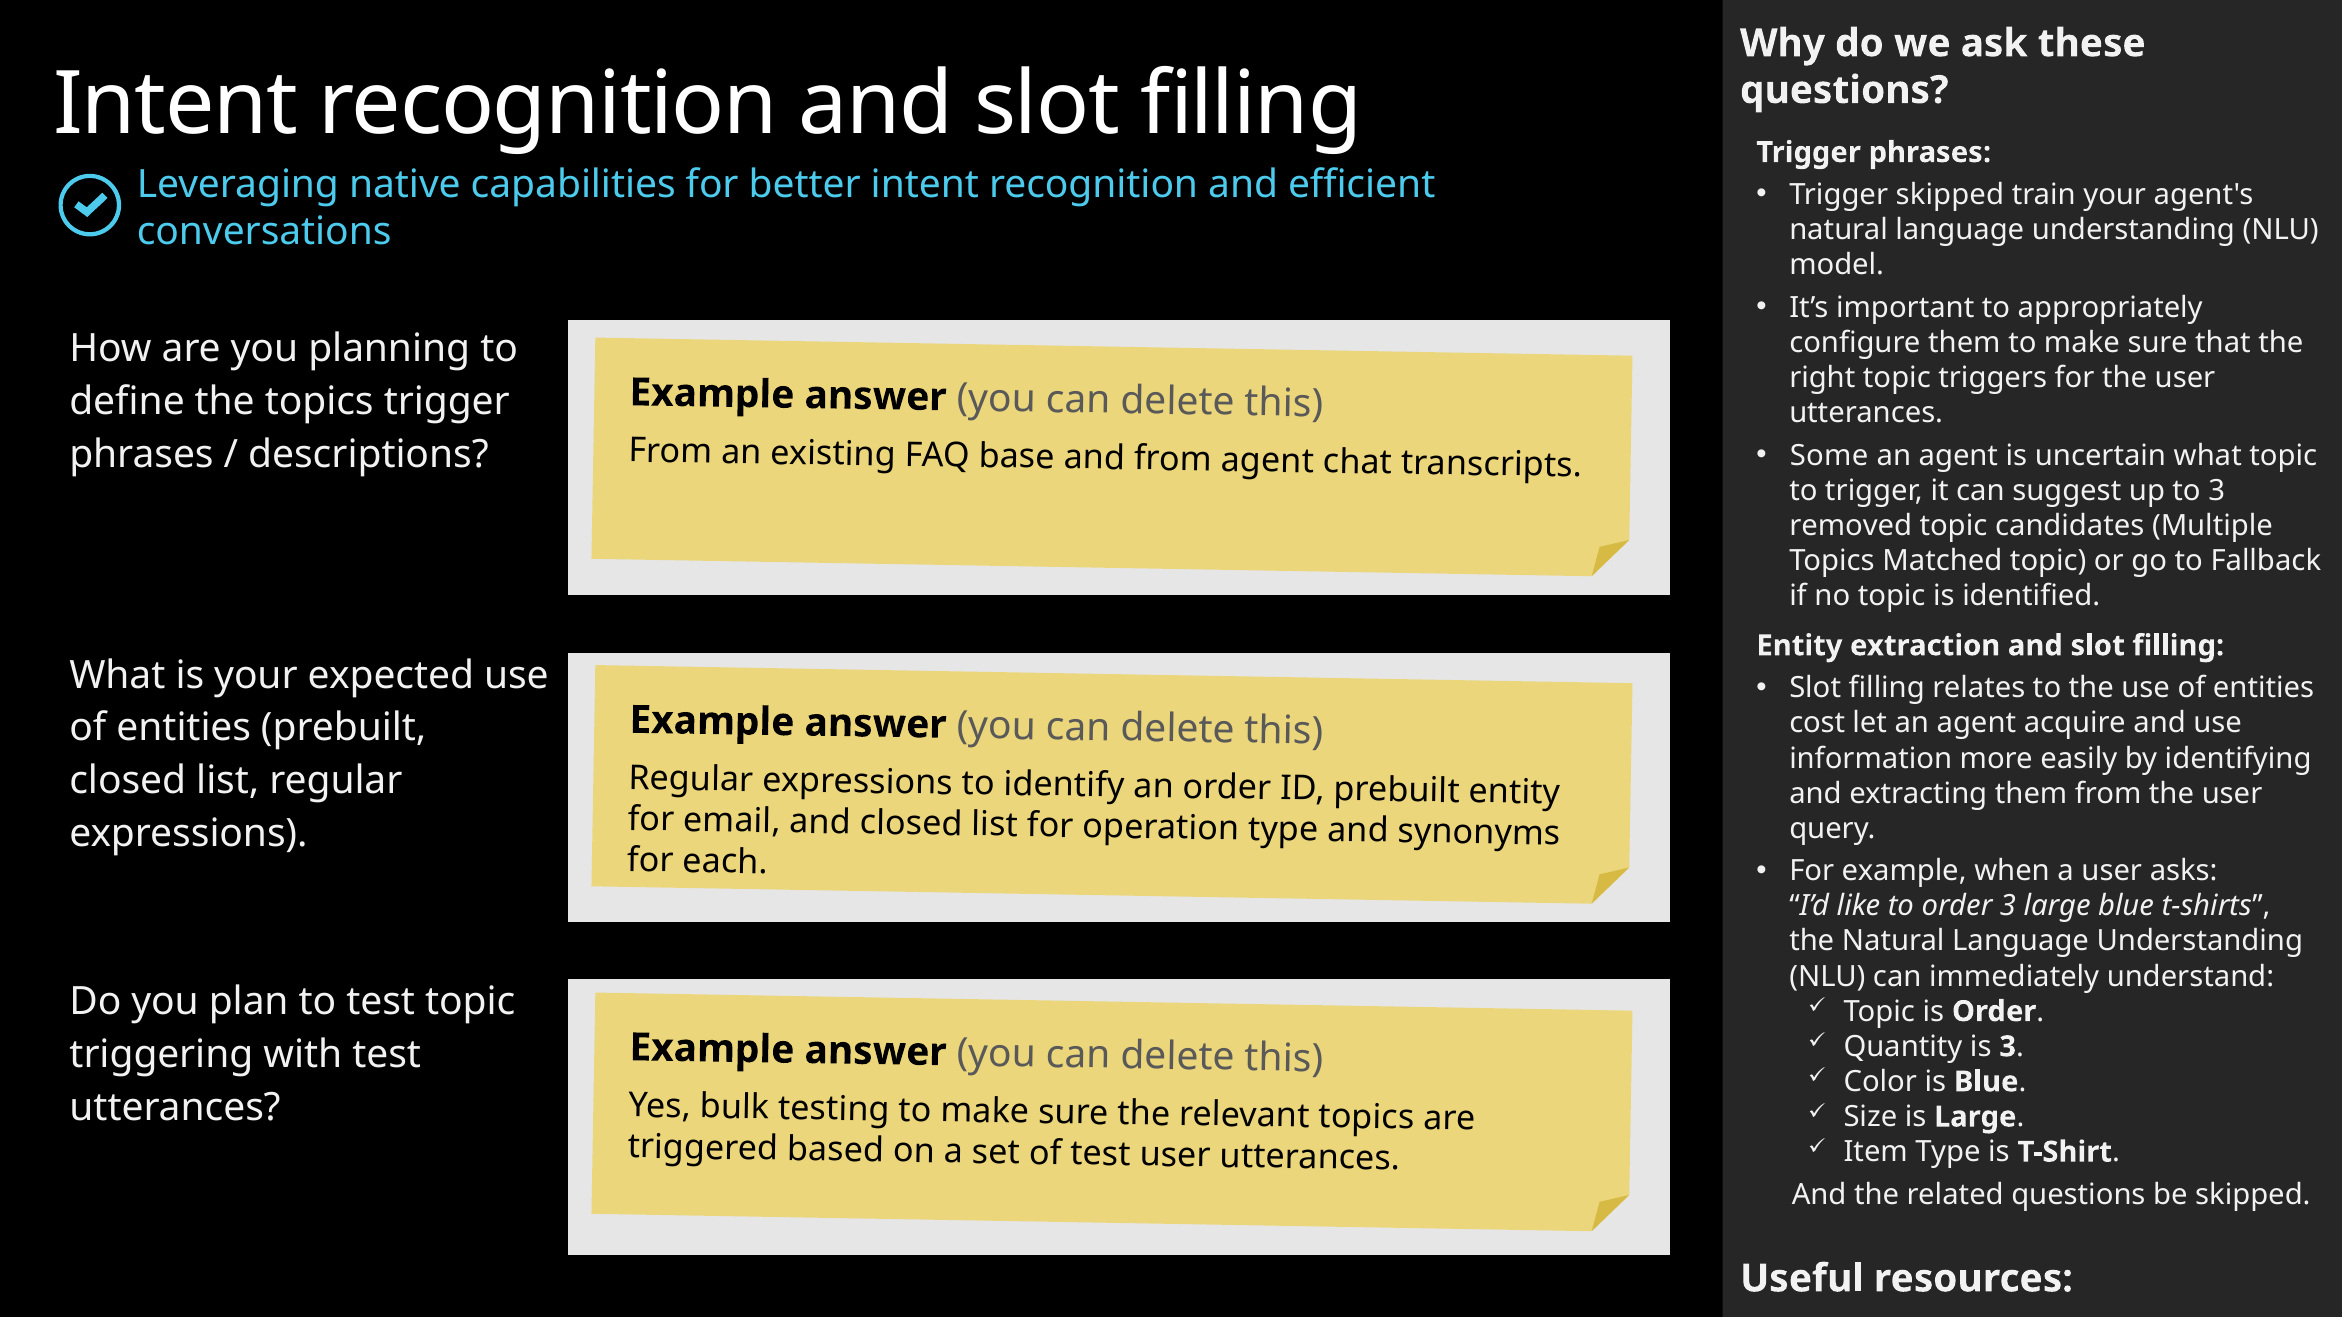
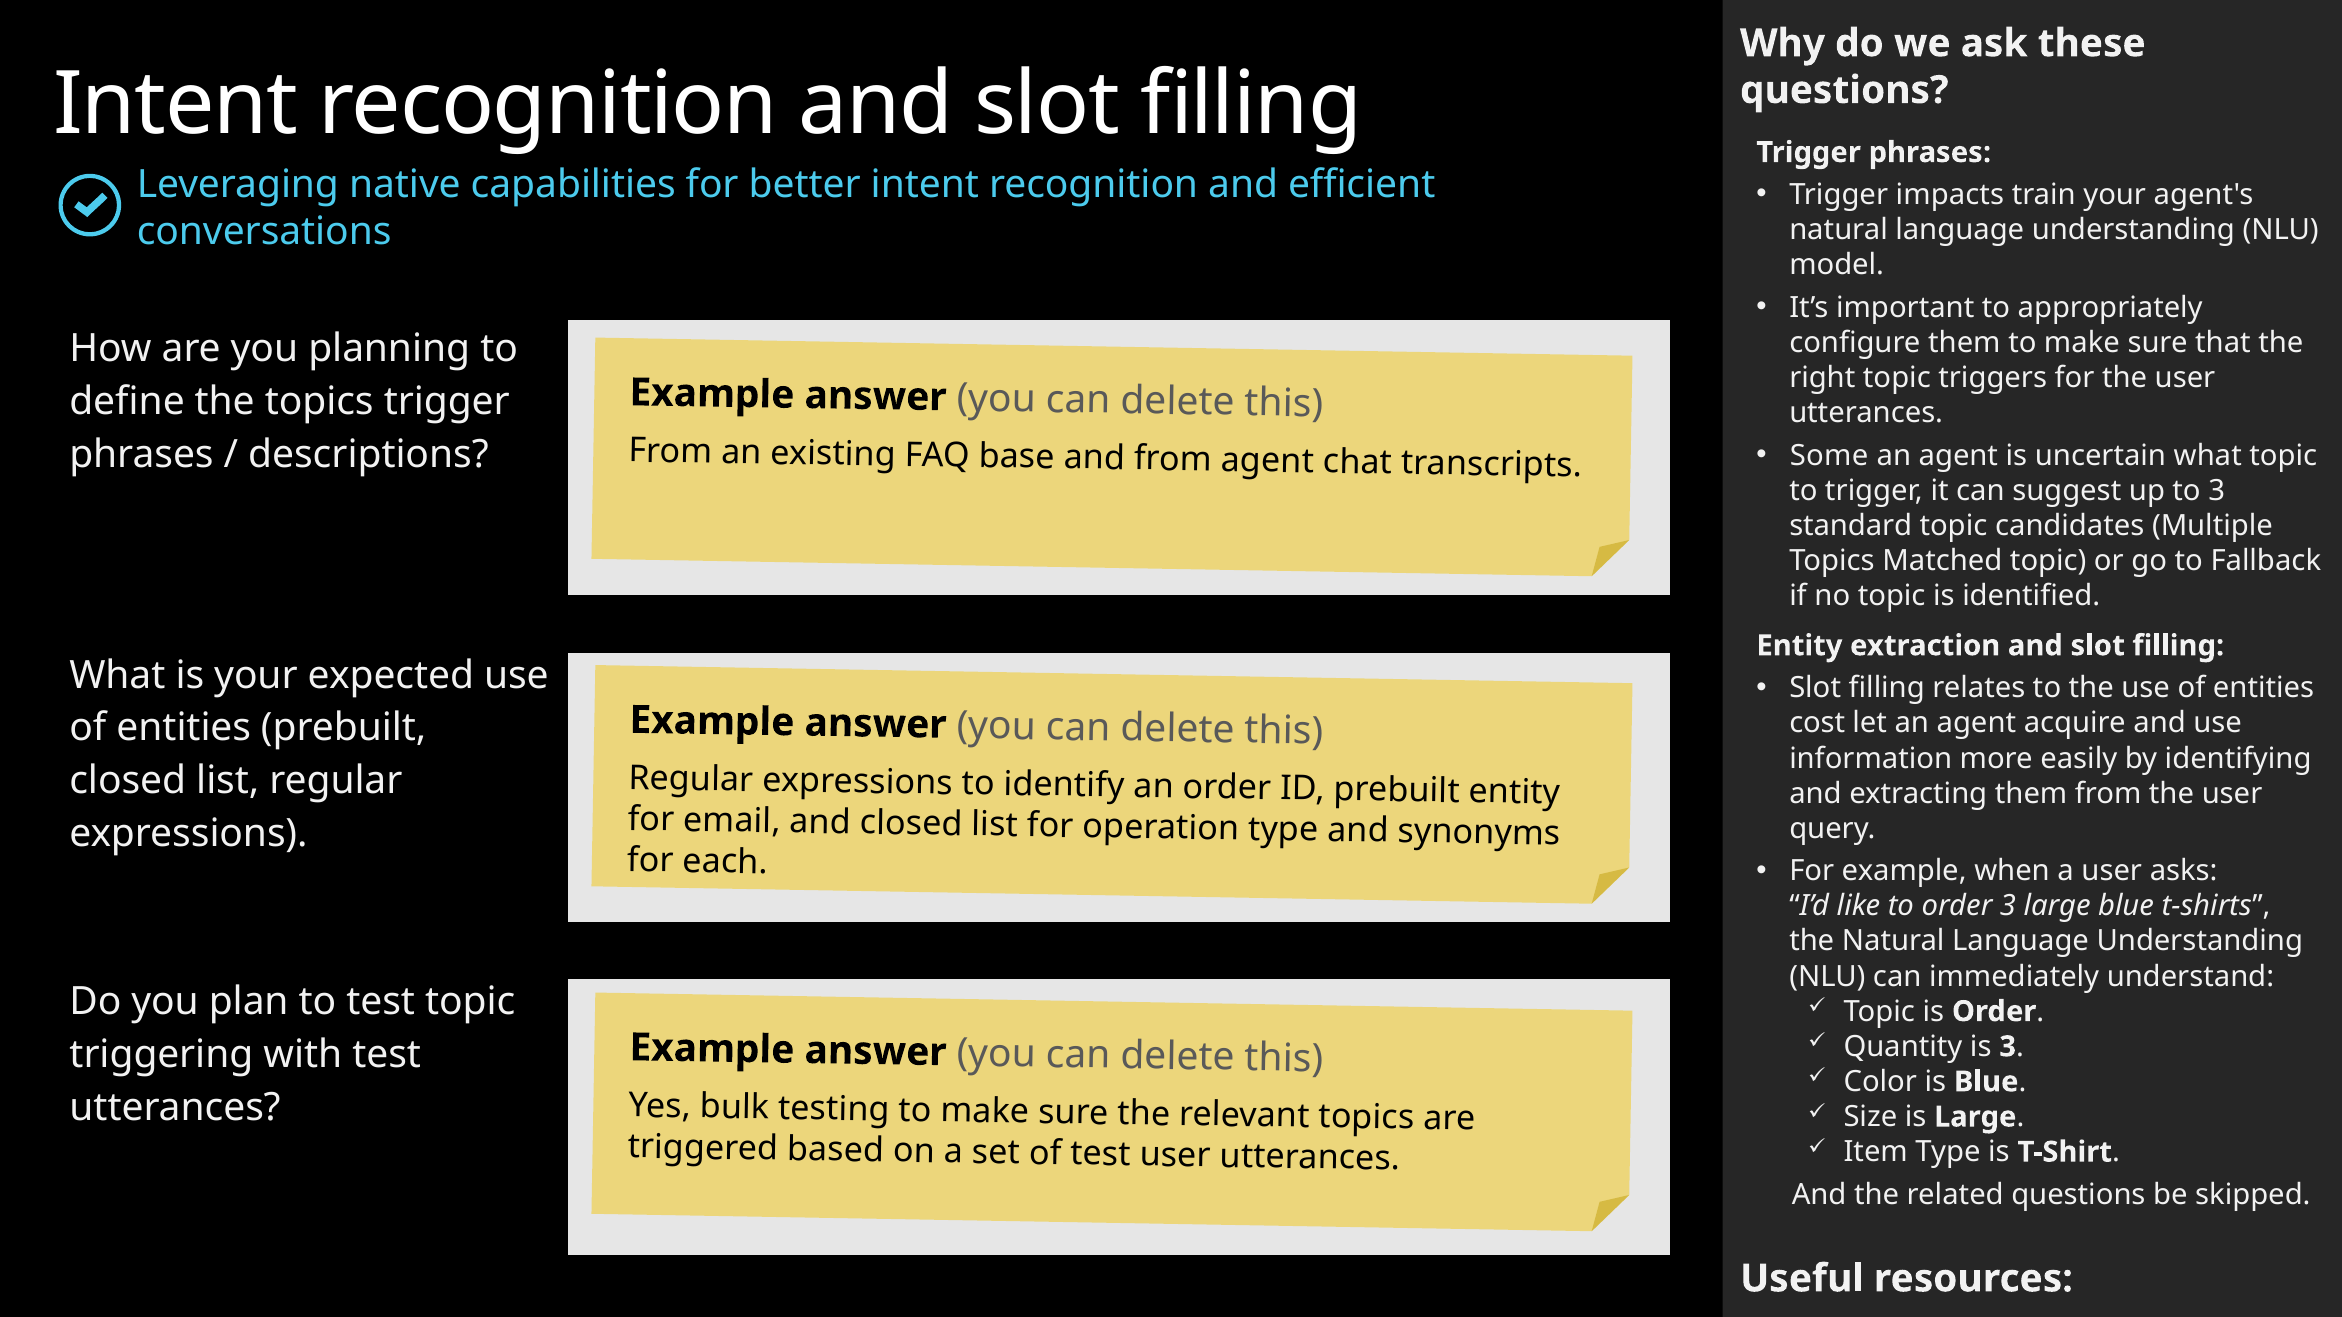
Trigger skipped: skipped -> impacts (1950, 195)
removed: removed -> standard (1851, 526)
